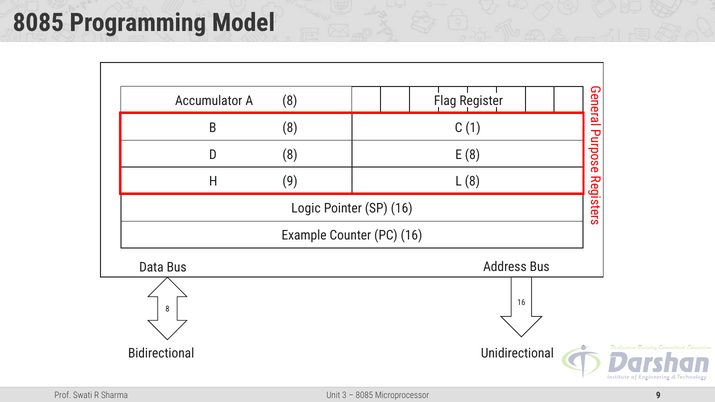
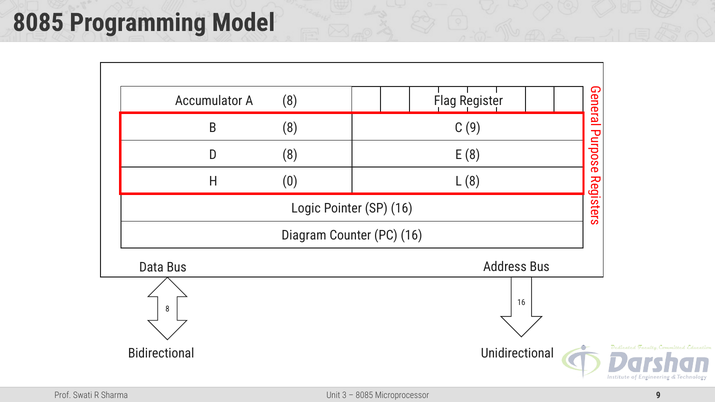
C 1: 1 -> 9 (473, 128)
H 9: 9 -> 0 (290, 182)
Example: Example -> Diagram (304, 236)
